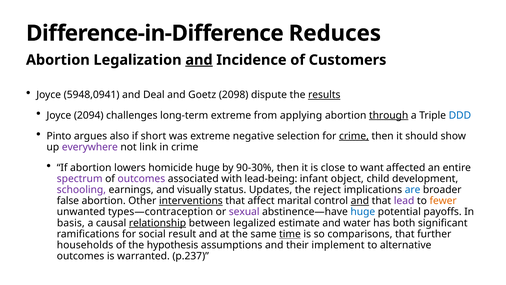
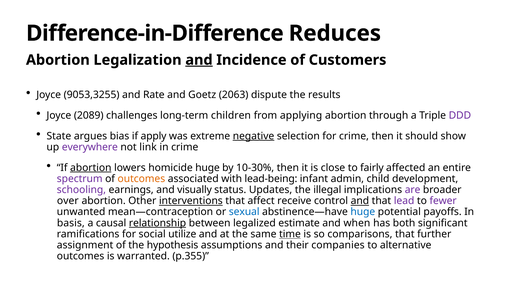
5948,0941: 5948,0941 -> 9053,3255 (92, 95)
Deal: Deal -> Rate (154, 95)
2098: 2098 -> 2063 (234, 95)
results underline: present -> none (324, 95)
2094: 2094 -> 2089 (89, 115)
long-term extreme: extreme -> children (231, 115)
through underline: present -> none (389, 115)
DDD colour: blue -> purple (460, 115)
Pinto: Pinto -> State (59, 136)
also: also -> bias (120, 136)
short: short -> apply (154, 136)
negative underline: none -> present (254, 136)
crime underline: present -> none (354, 136)
abortion underline: none -> present (91, 167)
90-30%: 90-30% -> 10-30% (255, 167)
want: want -> fairly (372, 167)
outcomes colour: purple -> orange (141, 178)
object: object -> admin (347, 178)
reject: reject -> illegal (327, 190)
are colour: blue -> purple (413, 190)
false: false -> over (68, 201)
marital: marital -> receive (294, 201)
fewer colour: orange -> purple (443, 201)
types—contraception: types—contraception -> mean—contraception (161, 212)
sexual colour: purple -> blue (244, 212)
water: water -> when (357, 223)
result: result -> utilize (182, 234)
households: households -> assignment (85, 245)
implement: implement -> companies (338, 245)
p.237: p.237 -> p.355 (191, 256)
